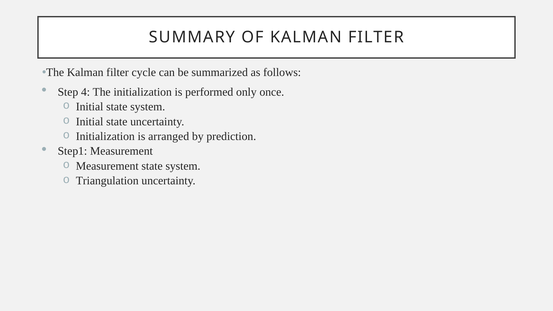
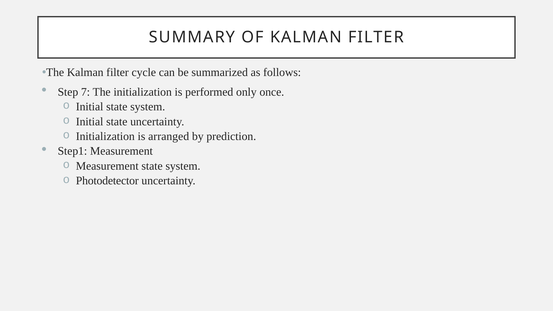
4: 4 -> 7 (86, 92)
Triangulation: Triangulation -> Photodetector (107, 181)
